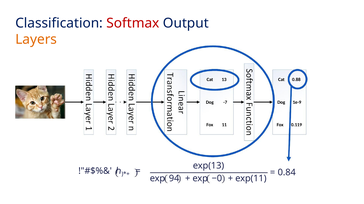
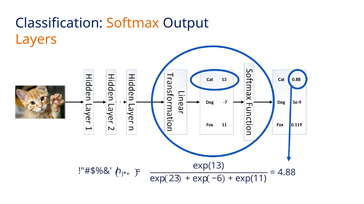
Softmax colour: red -> orange (133, 23)
0.84: 0.84 -> 4.88 (287, 173)
94: 94 -> 23 (174, 179)
−0: −0 -> −6 (217, 179)
